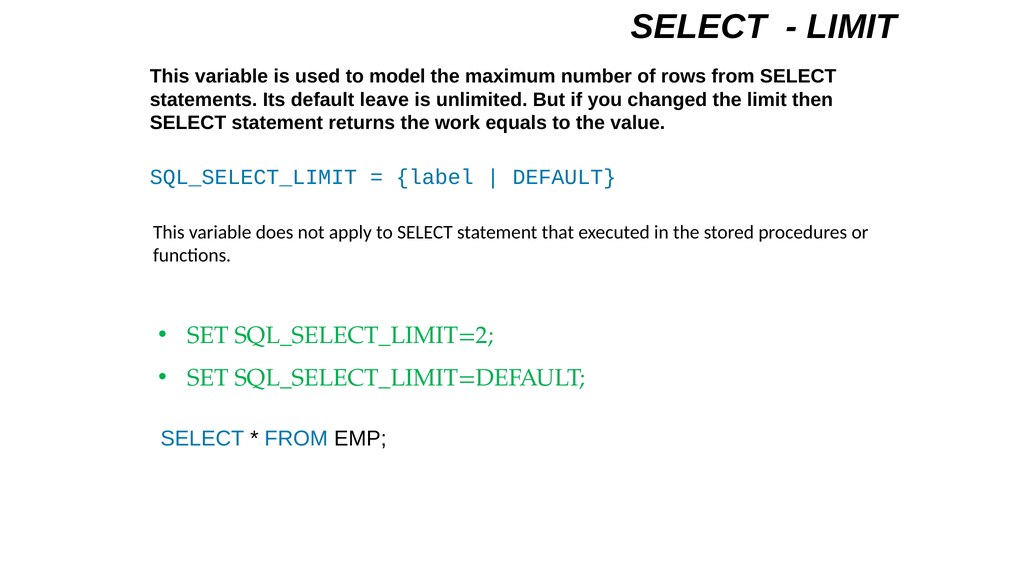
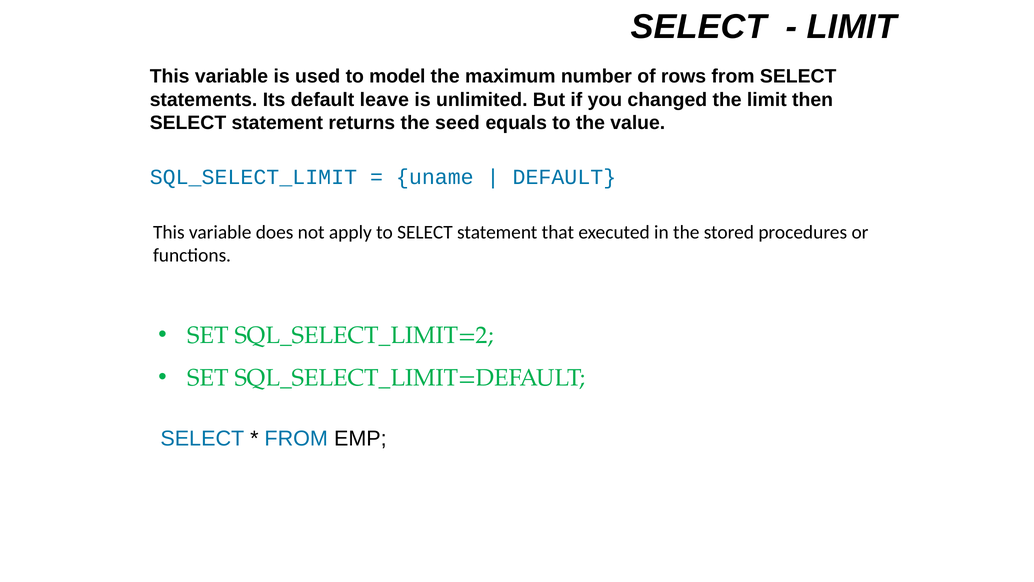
work: work -> seed (457, 123)
label: label -> uname (435, 177)
